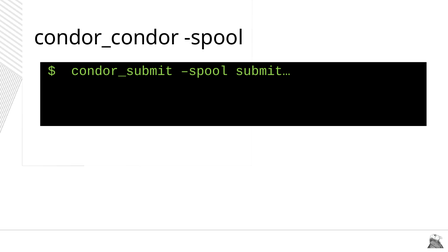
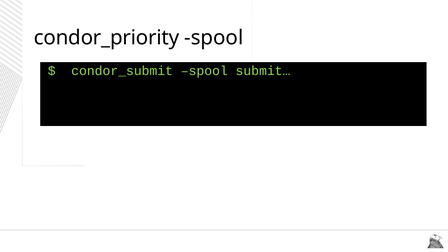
condor_condor: condor_condor -> condor_priority (107, 38)
